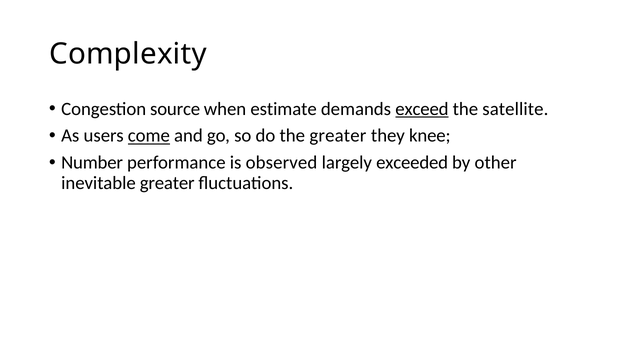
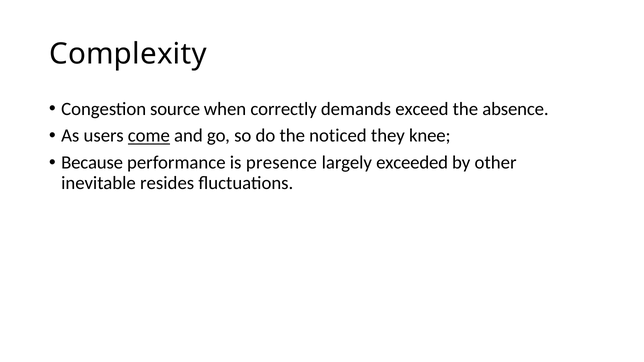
estimate: estimate -> correctly (284, 109)
exceed underline: present -> none (422, 109)
satellite: satellite -> absence (515, 109)
the greater: greater -> noticed (338, 136)
Number: Number -> Because (92, 163)
observed: observed -> presence (281, 163)
inevitable greater: greater -> resides (167, 183)
